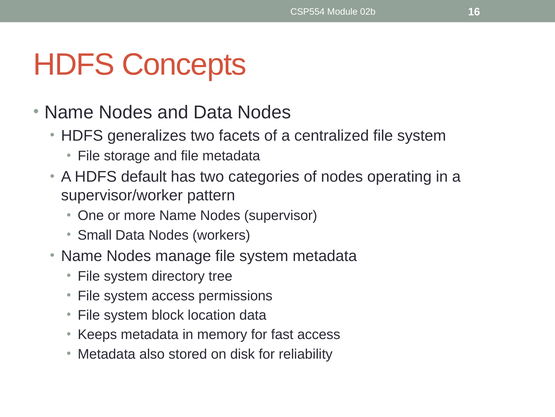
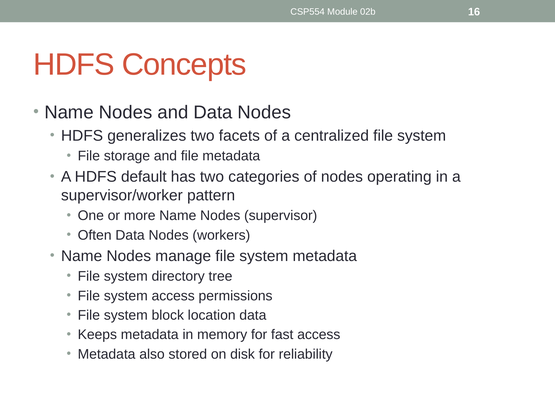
Small: Small -> Often (95, 235)
